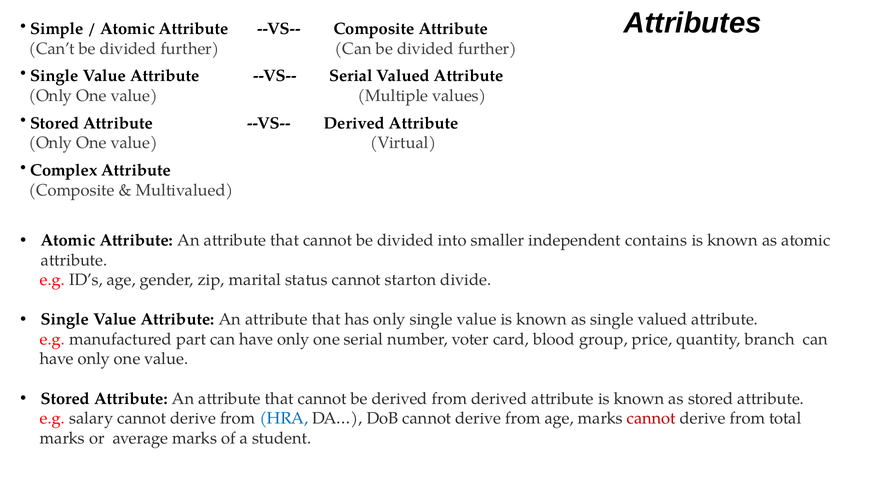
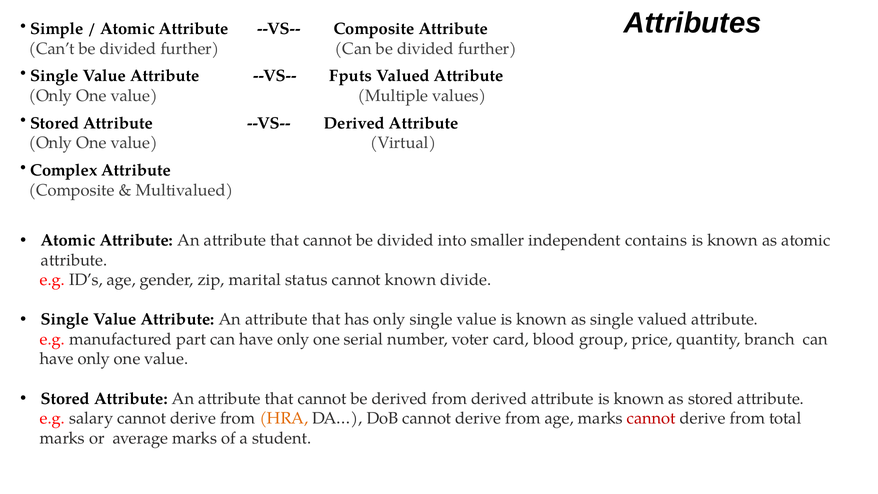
--VS-- Serial: Serial -> Fputs (351, 76)
cannot starton: starton -> known (411, 280)
HRA colour: blue -> orange (284, 418)
